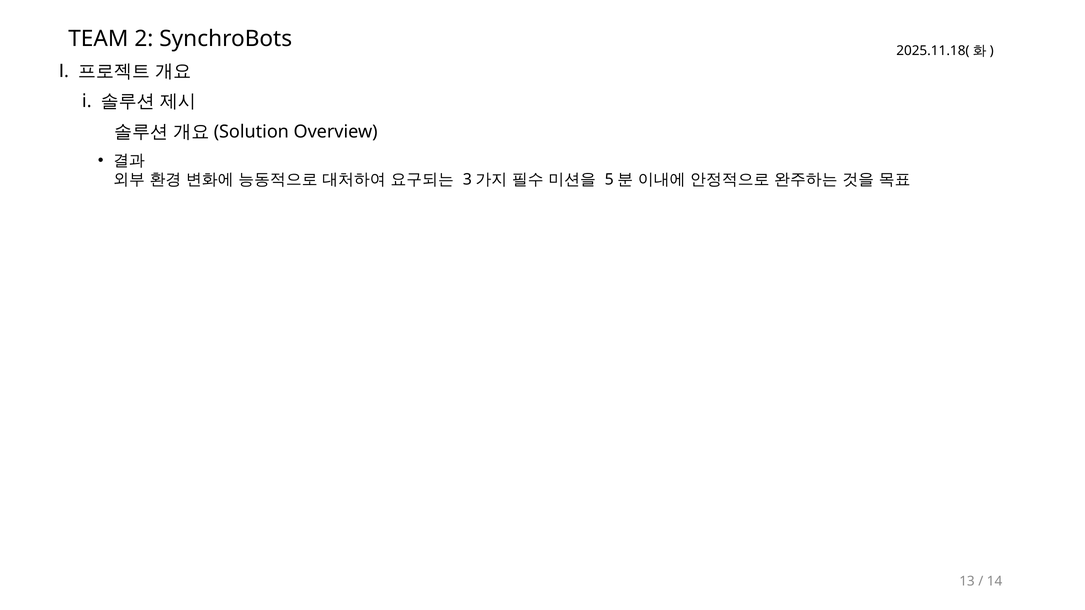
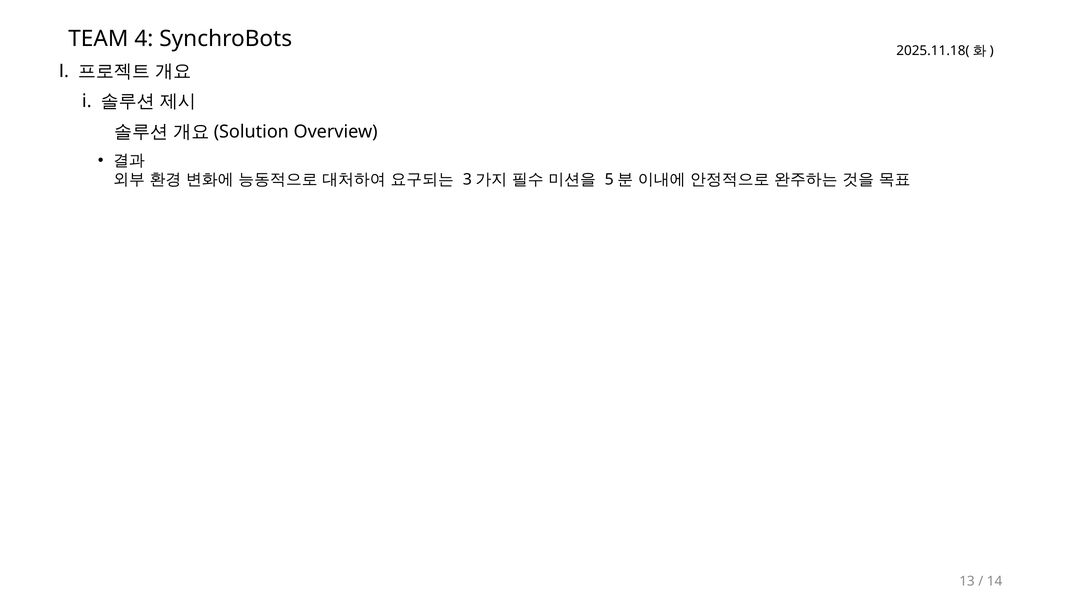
2: 2 -> 4 (144, 39)
